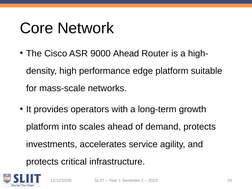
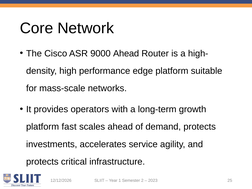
into: into -> fast (69, 127)
